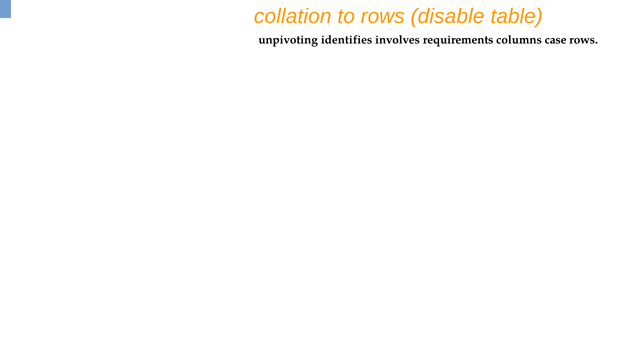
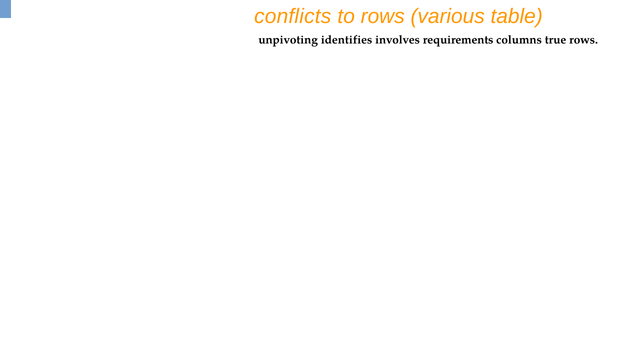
collation: collation -> conflicts (293, 16)
disable: disable -> various (448, 16)
case: case -> true (556, 40)
